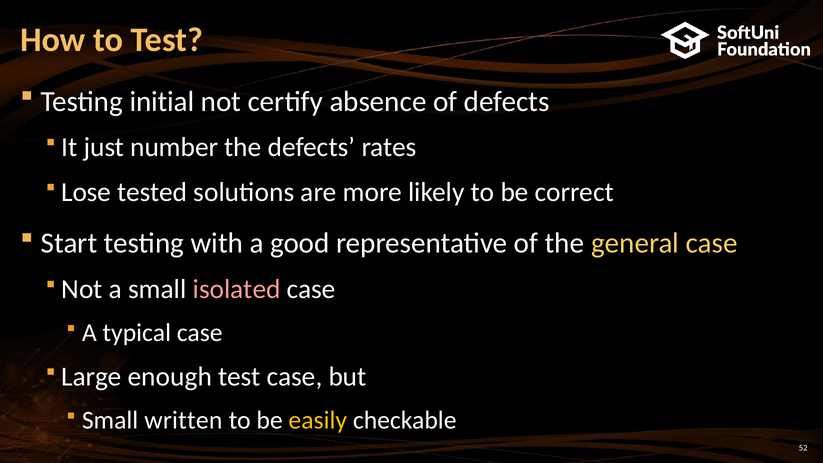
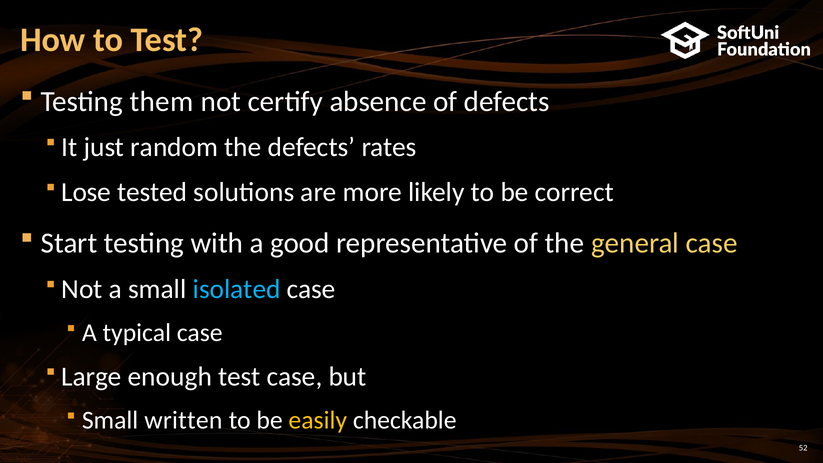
initial: initial -> them (162, 101)
number: number -> random (174, 147)
isolated colour: pink -> light blue (237, 289)
